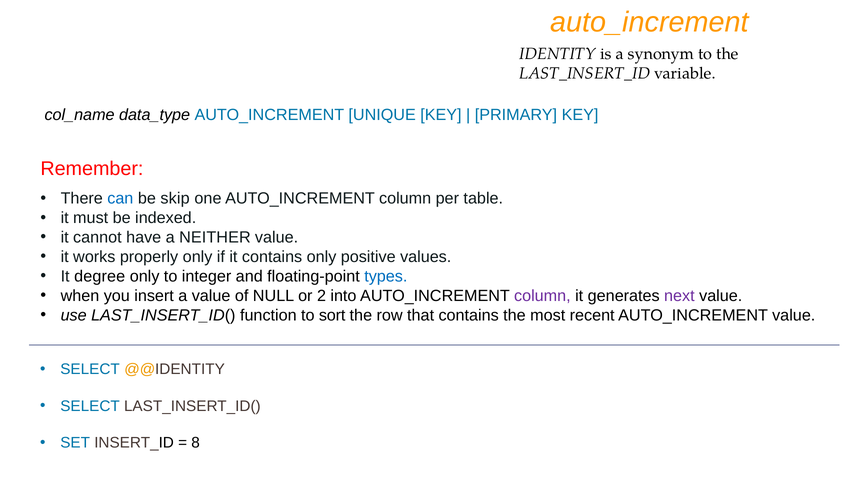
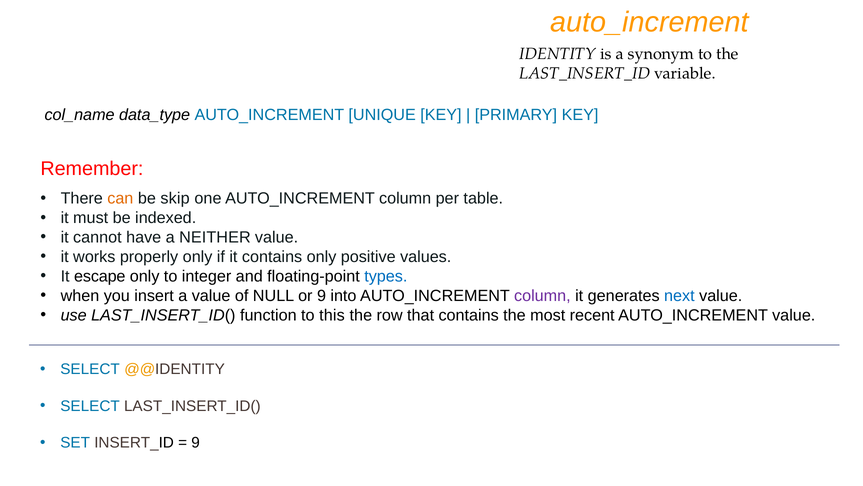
can colour: blue -> orange (120, 198)
degree: degree -> escape (100, 276)
or 2: 2 -> 9 (322, 295)
next colour: purple -> blue (679, 295)
sort: sort -> this (332, 315)
8: 8 -> 9 (196, 442)
